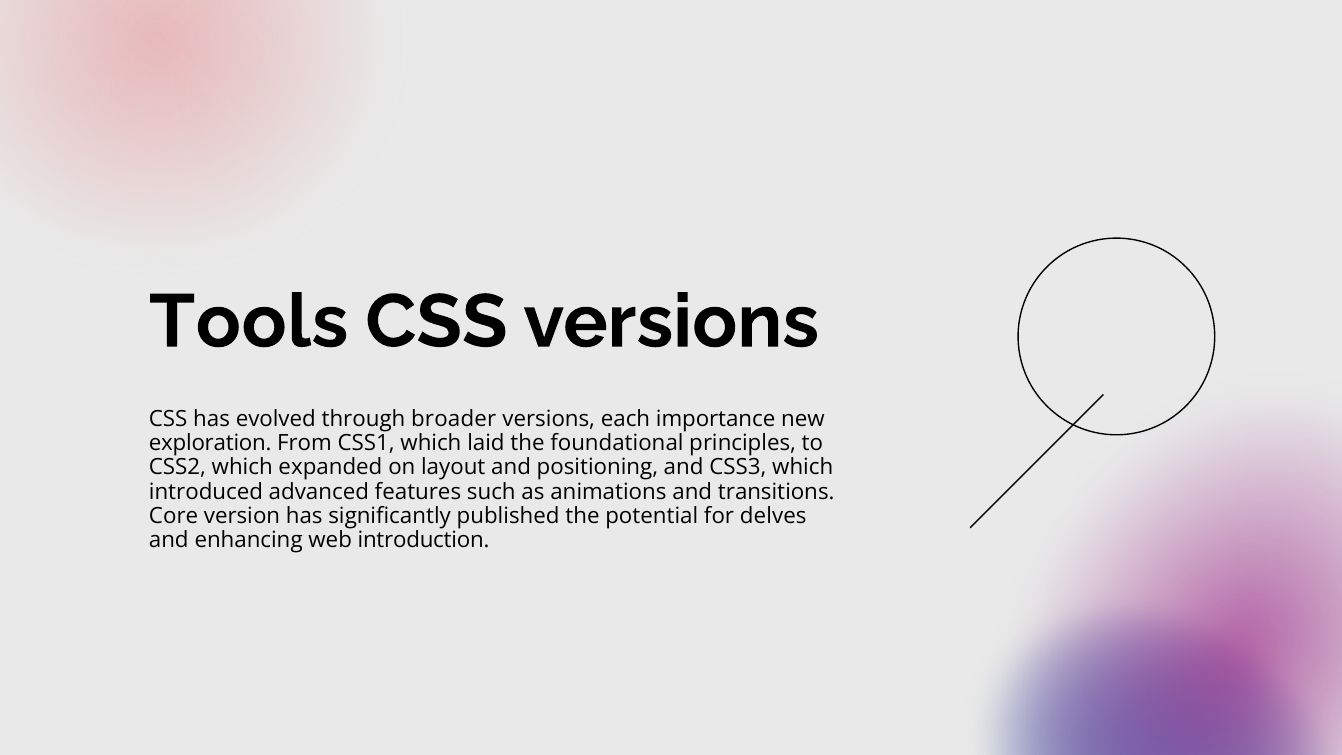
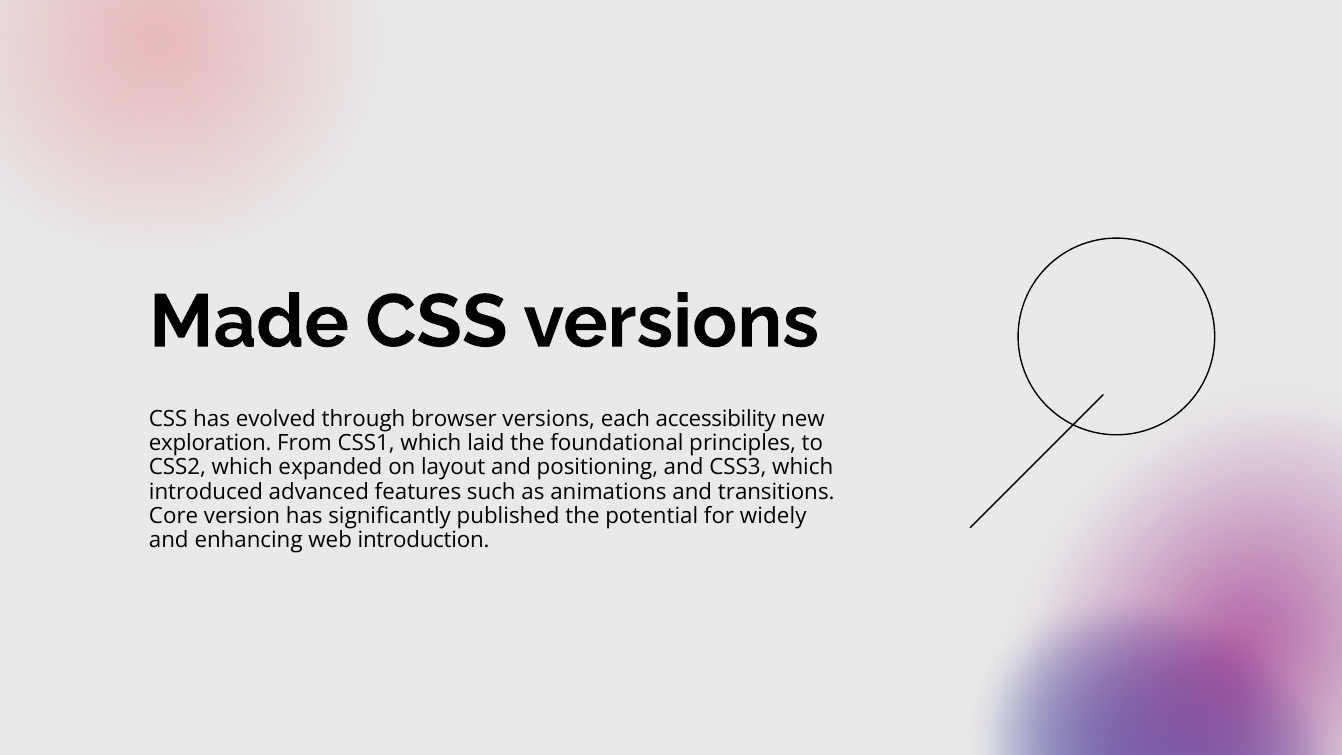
Tools: Tools -> Made (249, 322)
broader: broader -> browser (454, 419)
importance: importance -> accessibility (716, 419)
delves: delves -> widely (773, 516)
